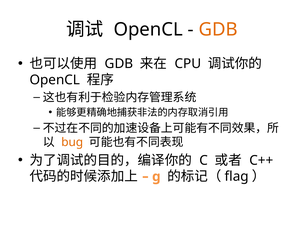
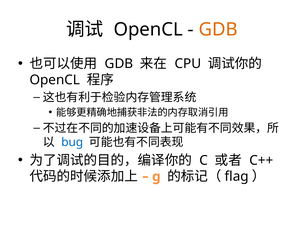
bug colour: orange -> blue (72, 142)
